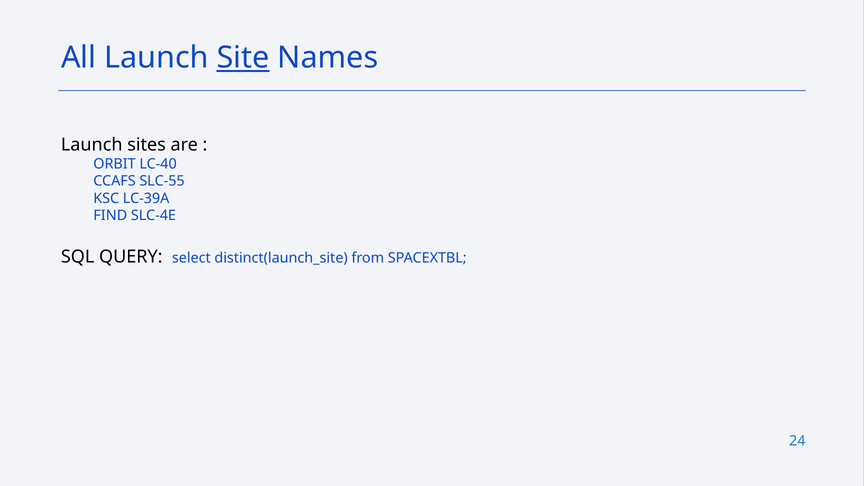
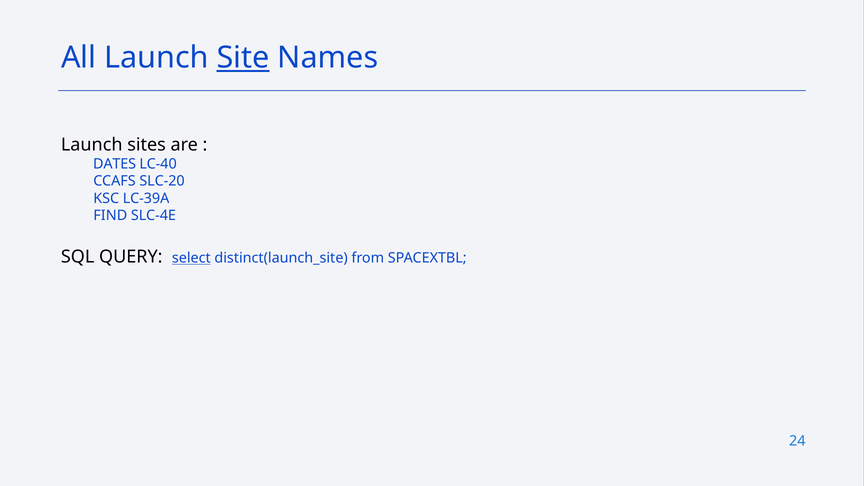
ORBIT: ORBIT -> DATES (115, 164)
SLC-55: SLC-55 -> SLC-20 (162, 181)
select underline: none -> present (191, 258)
